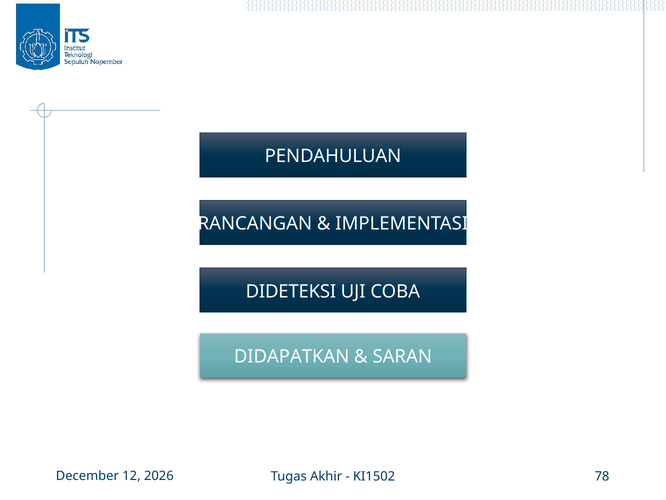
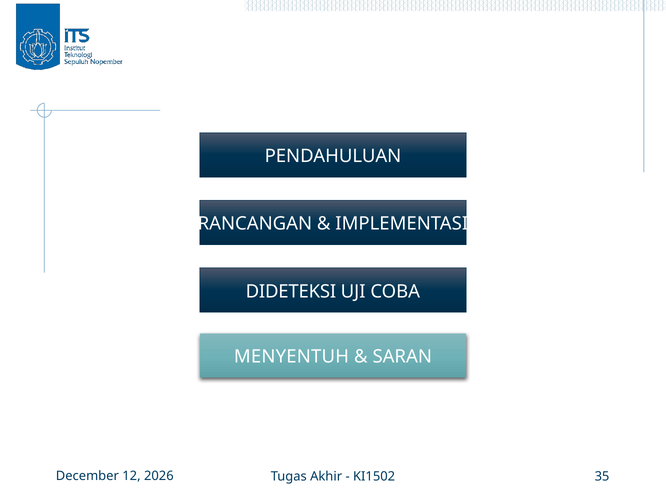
DIDAPATKAN: DIDAPATKAN -> MENYENTUH (291, 356)
78: 78 -> 35 (602, 476)
